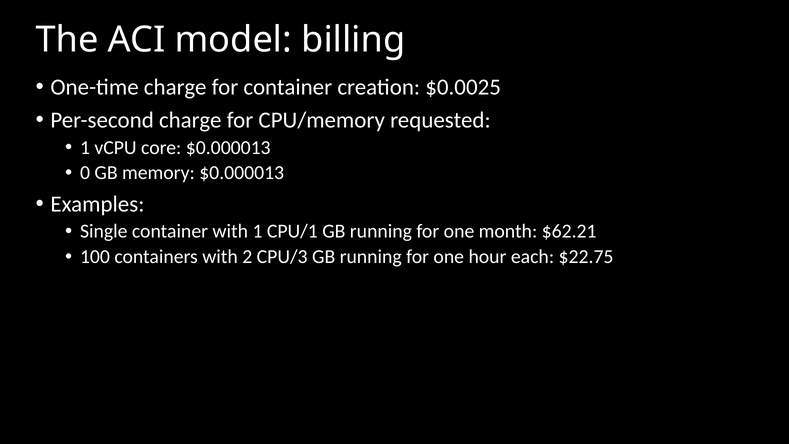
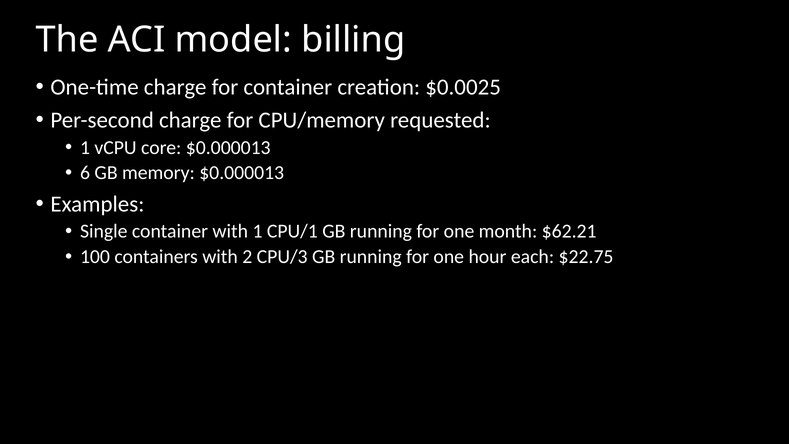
0: 0 -> 6 (85, 173)
